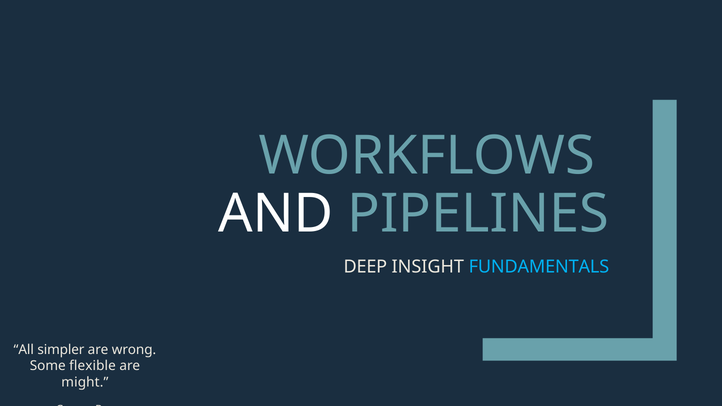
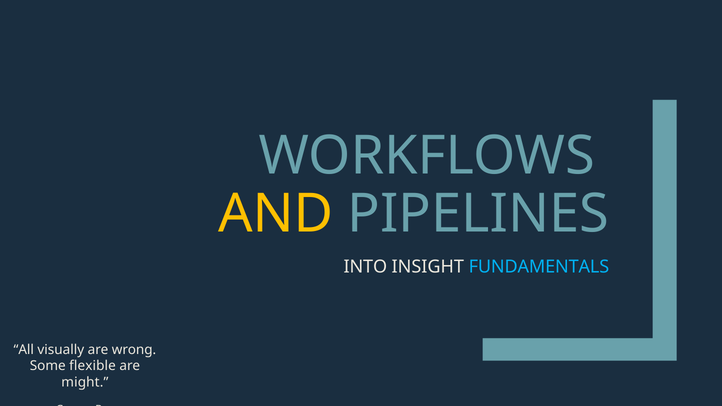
AND colour: white -> yellow (276, 214)
DEEP: DEEP -> INTO (365, 267)
simpler: simpler -> visually (61, 350)
